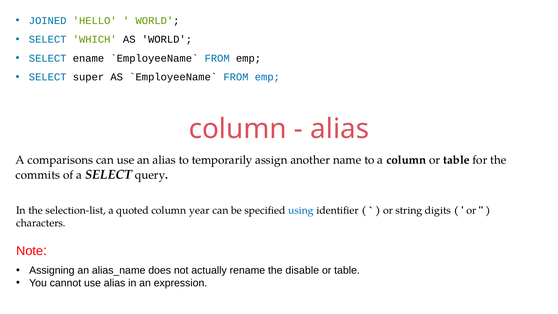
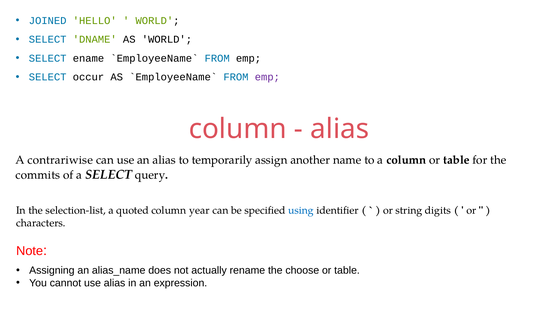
WHICH: WHICH -> DNAME (95, 40)
super: super -> occur (88, 77)
emp colour: blue -> purple (267, 77)
comparisons: comparisons -> contrariwise (60, 160)
disable: disable -> choose (302, 270)
